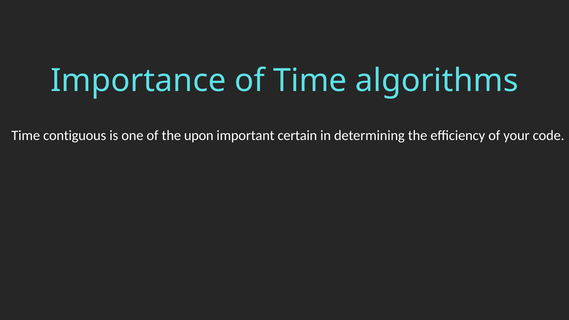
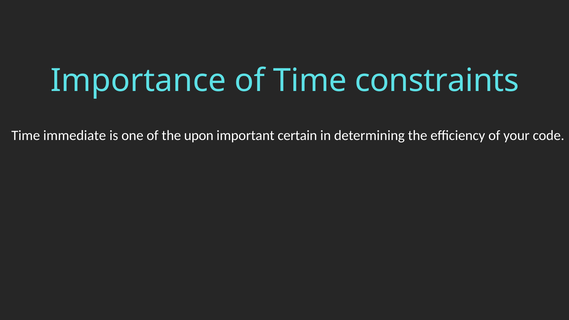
algorithms: algorithms -> constraints (437, 81)
contiguous: contiguous -> immediate (75, 136)
